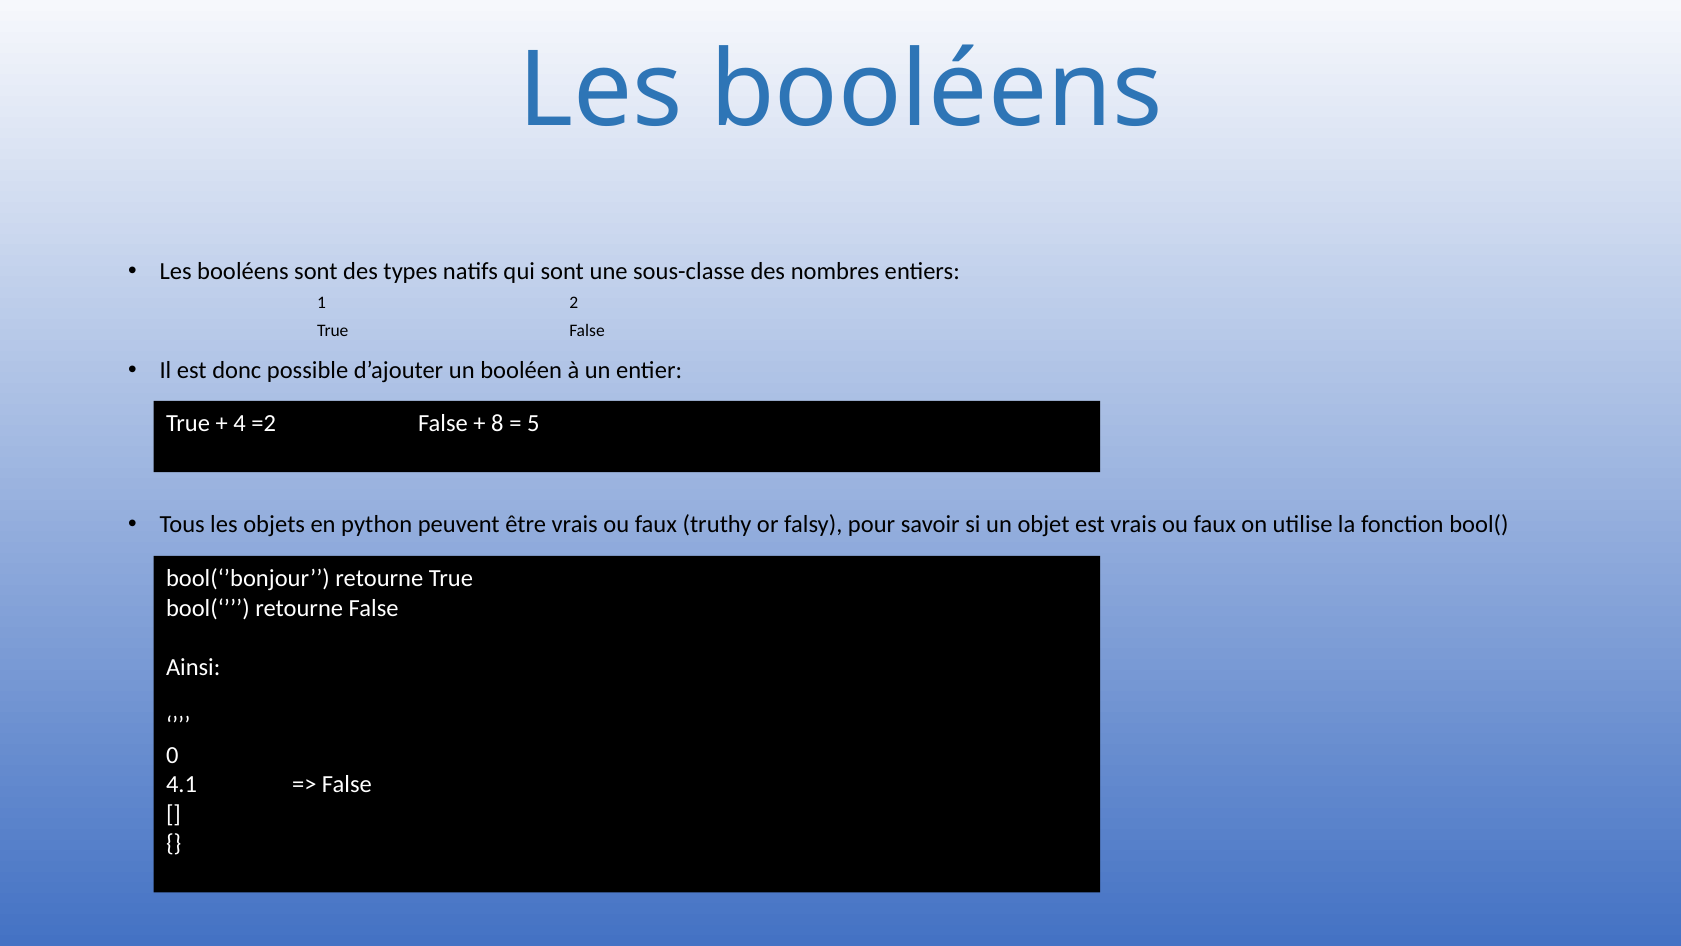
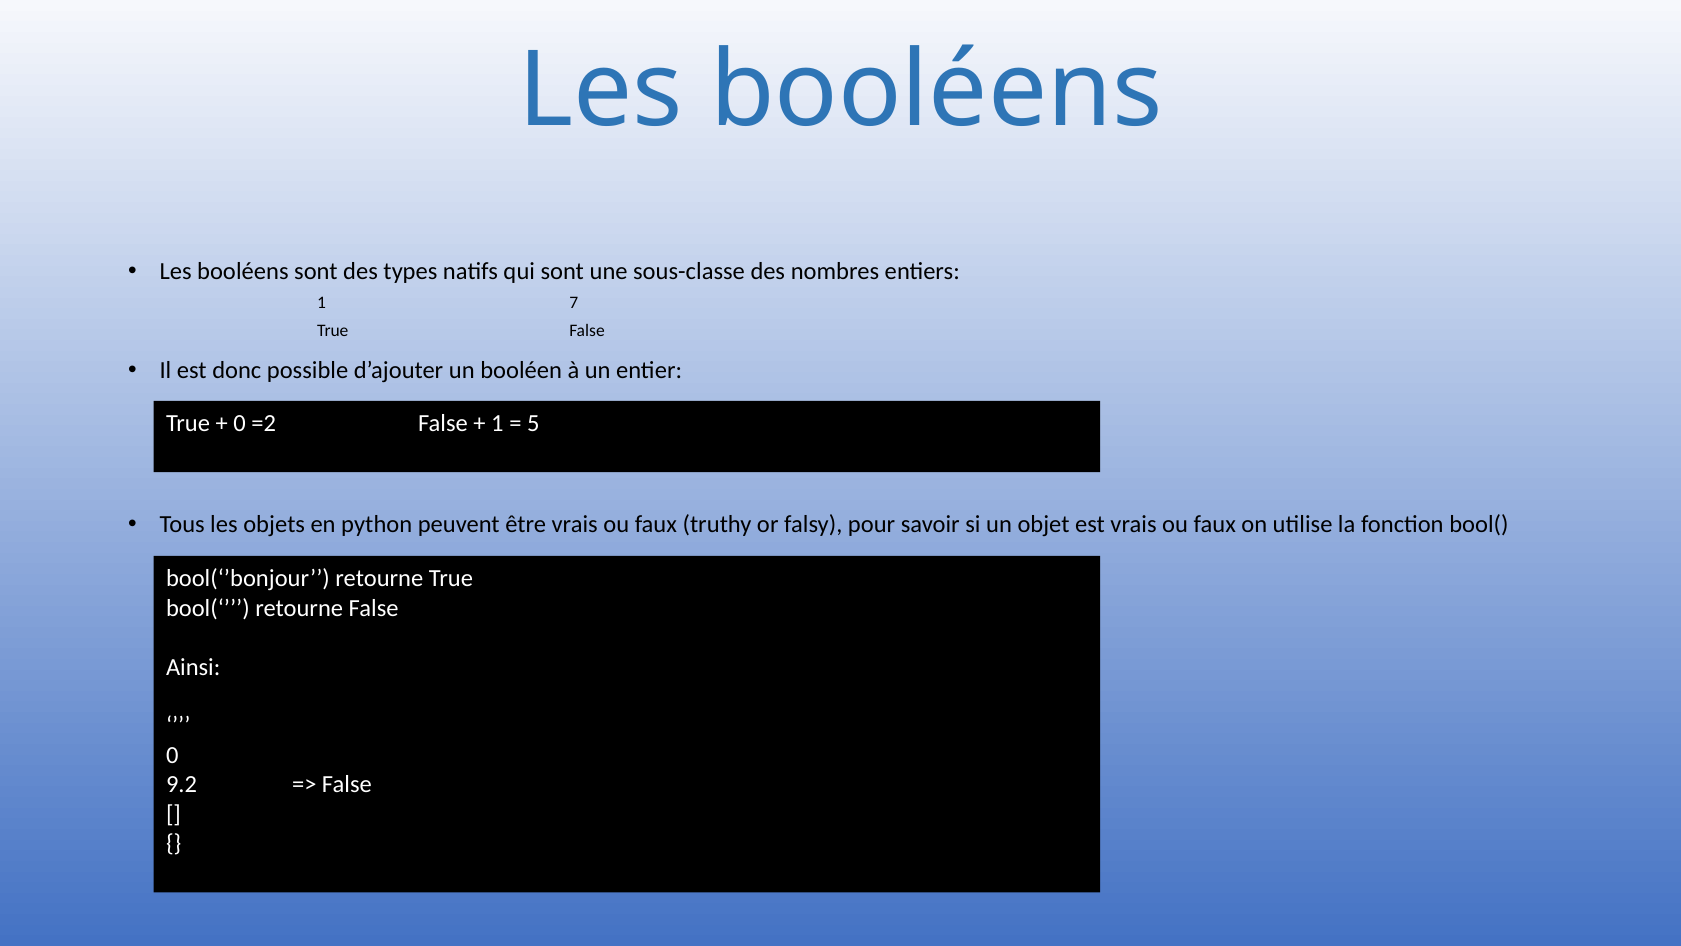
2: 2 -> 7 (574, 303)
4: 4 -> 0 (240, 423)
8: 8 -> 1 (497, 423)
4.1: 4.1 -> 9.2 (182, 784)
